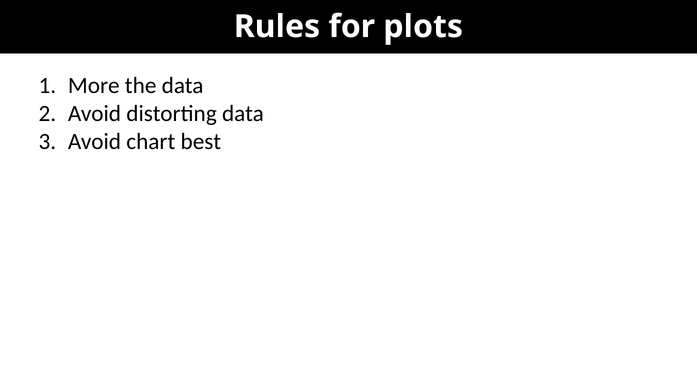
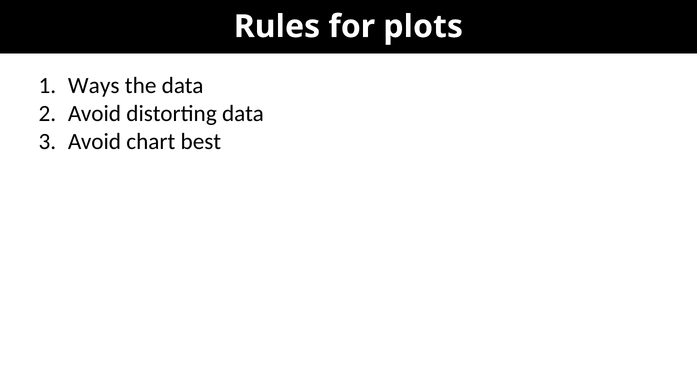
More: More -> Ways (94, 86)
